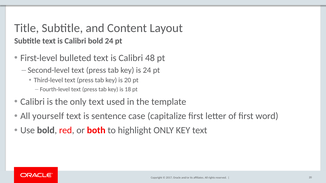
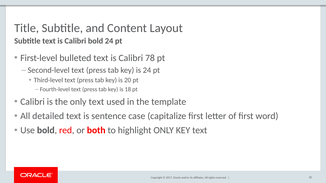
48: 48 -> 78 (150, 58)
yourself: yourself -> detailed (48, 116)
